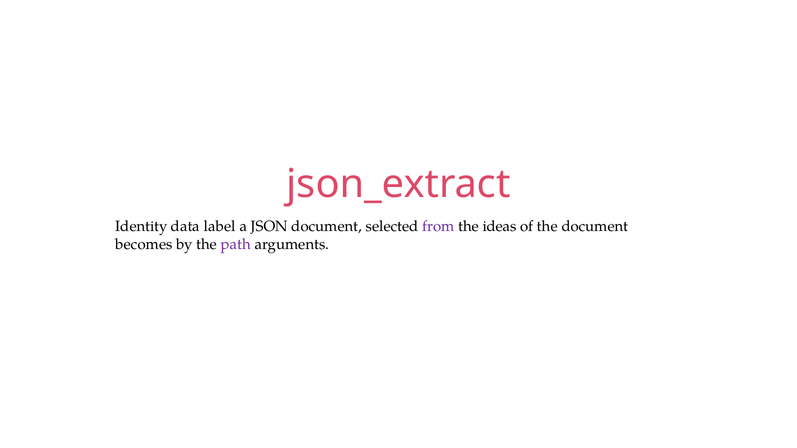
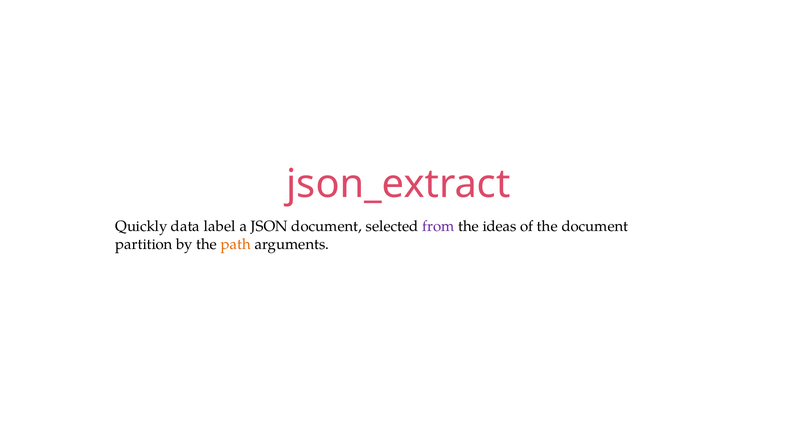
Identity: Identity -> Quickly (141, 226)
becomes: becomes -> partition (144, 244)
path colour: purple -> orange (236, 244)
